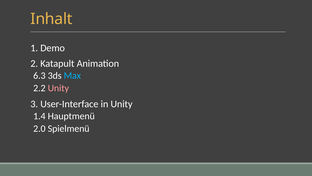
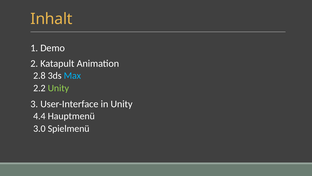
6.3: 6.3 -> 2.8 (39, 75)
Unity colour: pink -> light green (58, 88)
1.4: 1.4 -> 4.4 (39, 116)
2.0: 2.0 -> 3.0 (39, 128)
